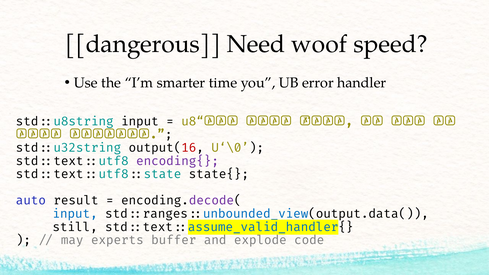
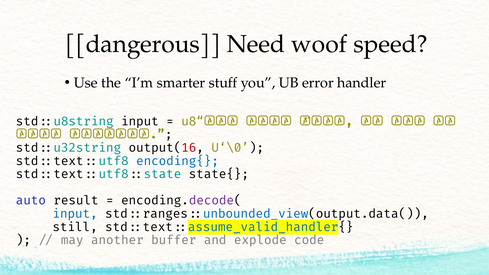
time: time -> stuff (223, 83)
encoding{ colour: purple -> blue (178, 161)
experts: experts -> another (117, 240)
